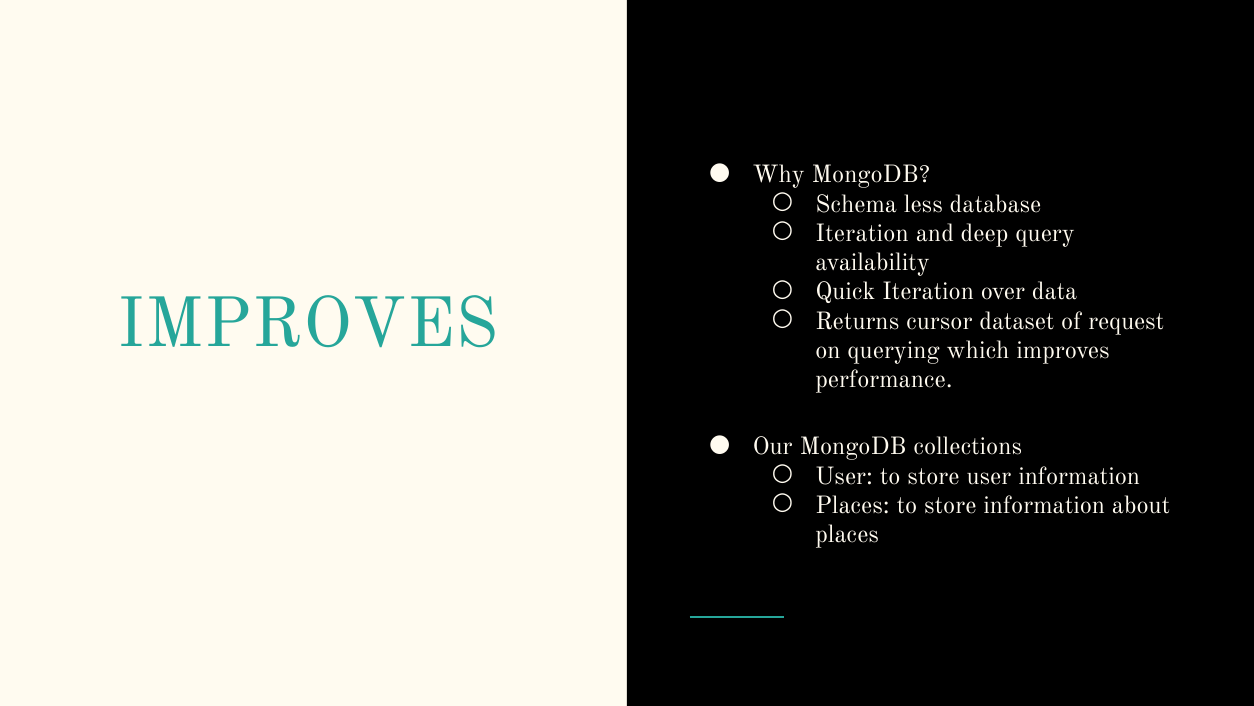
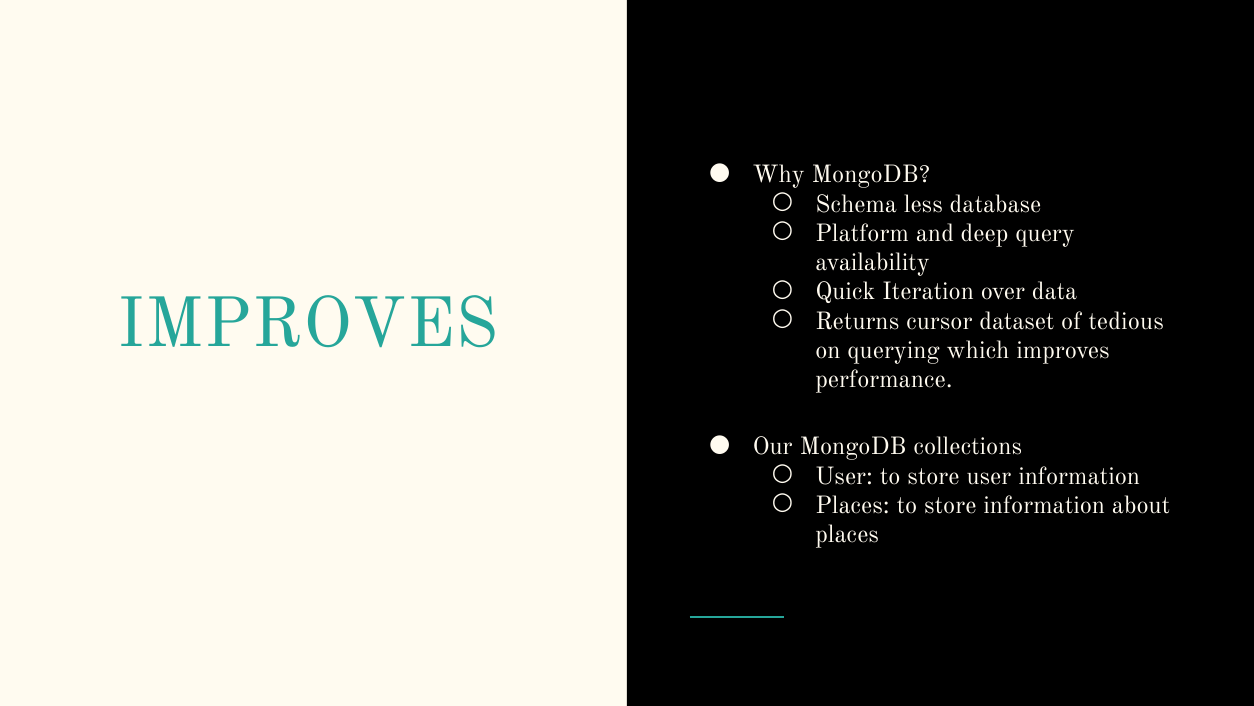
Iteration: Iteration -> Platform (862, 233)
request: request -> tedious (1126, 321)
